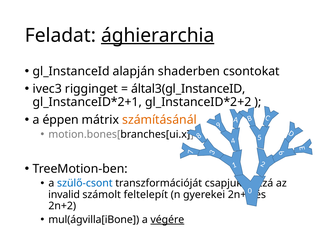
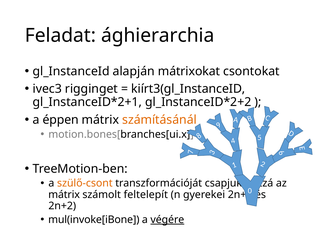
ághierarchia underline: present -> none (158, 35)
shaderben: shaderben -> mátrixokat (189, 71)
által3(gl_InstanceID: által3(gl_InstanceID -> kiírt3(gl_InstanceID (188, 89)
szülő-csont colour: blue -> orange (85, 183)
invalid: invalid -> mátrix (64, 194)
mul(ágvilla[iBone: mul(ágvilla[iBone -> mul(invoke[iBone (94, 219)
